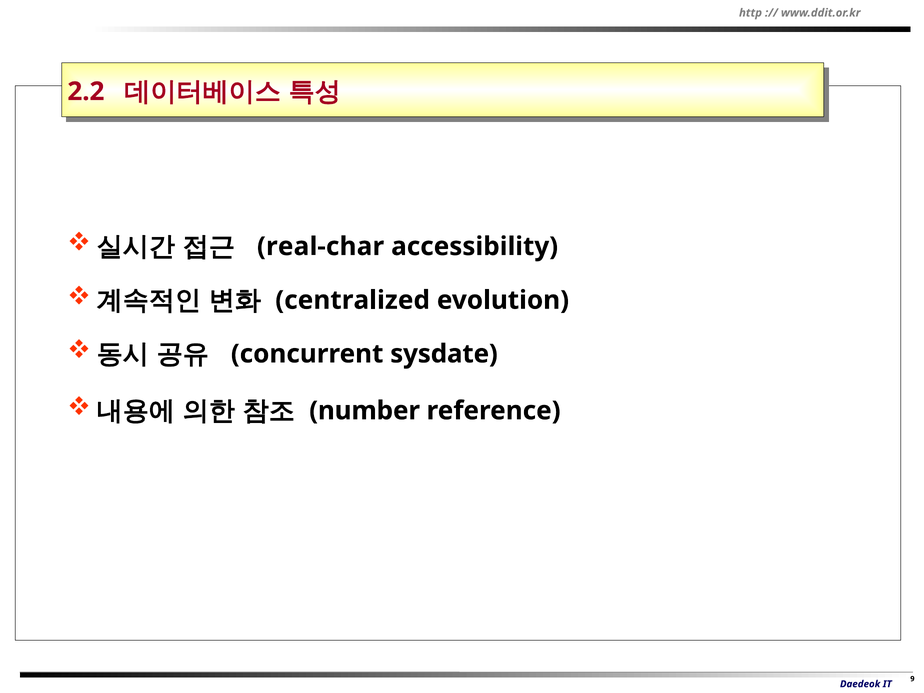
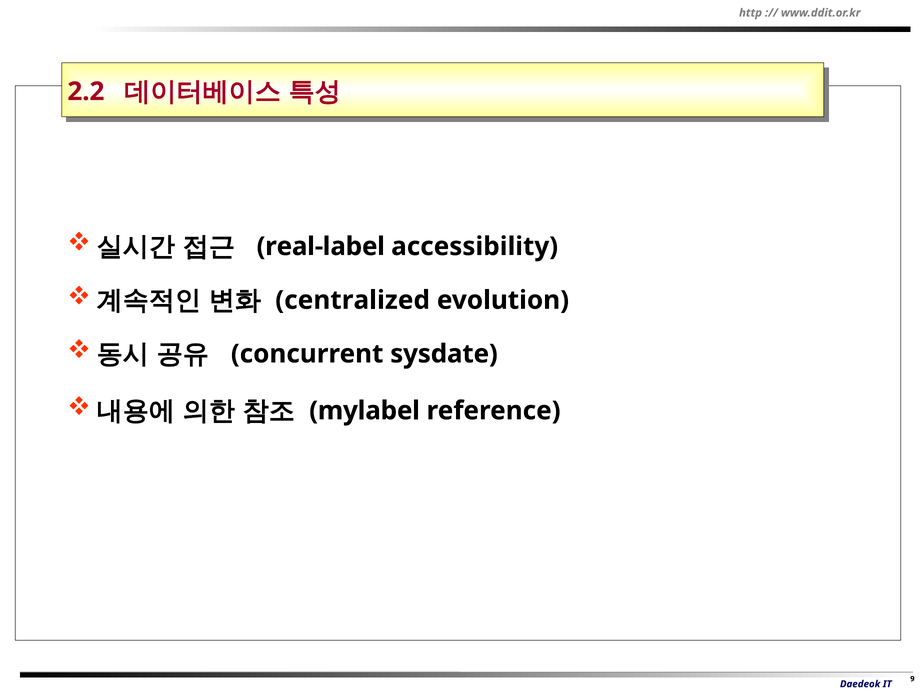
real-char: real-char -> real-label (321, 246)
number: number -> mylabel (365, 411)
